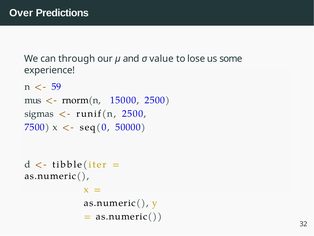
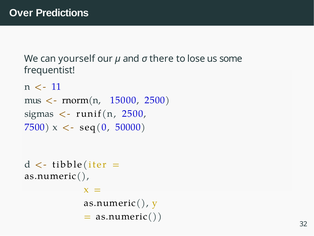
through: through -> yourself (77, 59)
value: value -> there (161, 59)
experience: experience -> frequentist (49, 70)
59: 59 -> 11 (56, 87)
